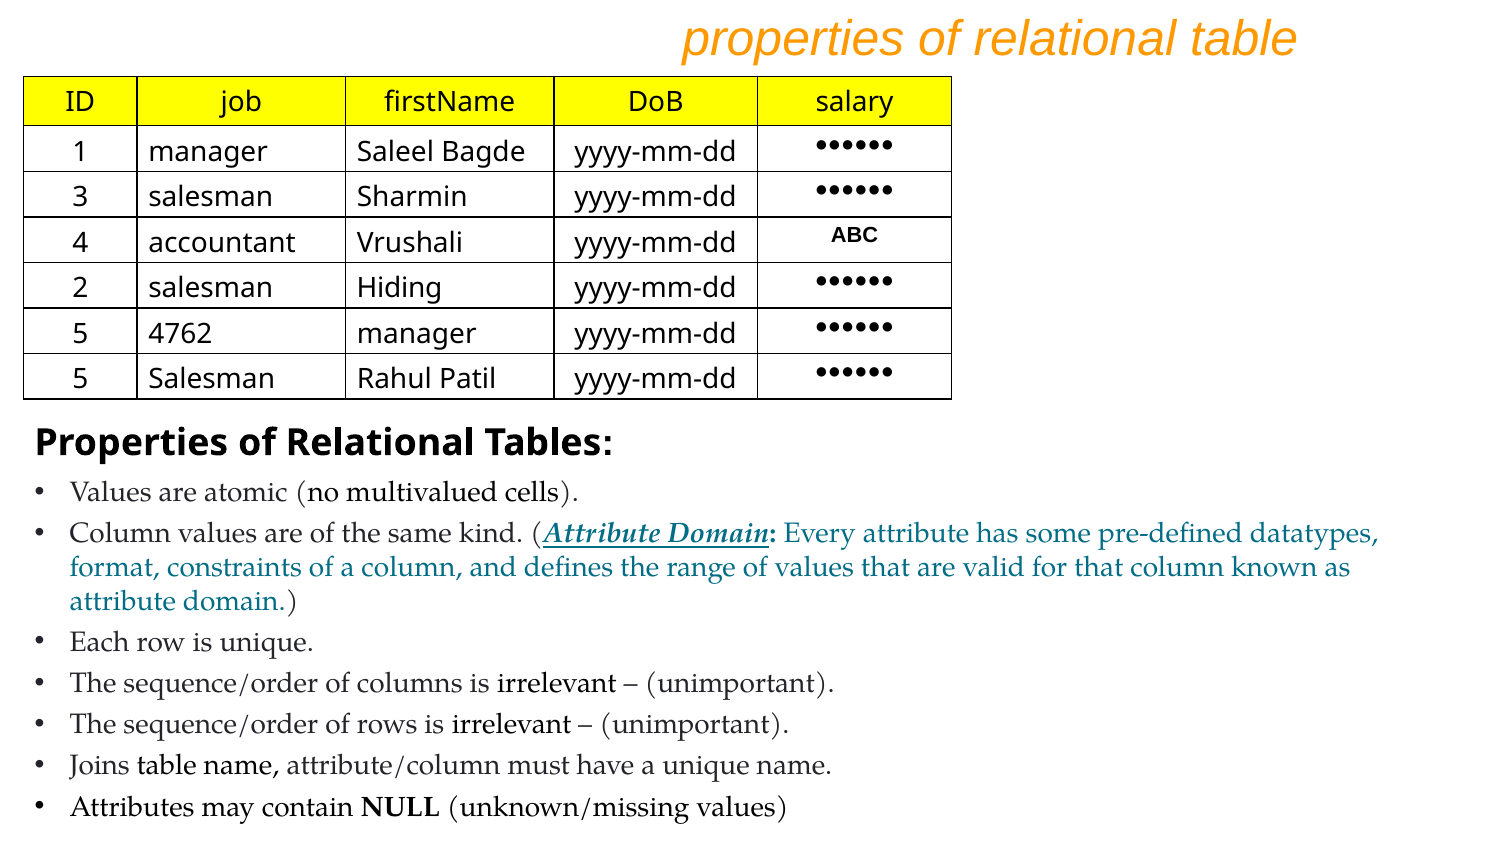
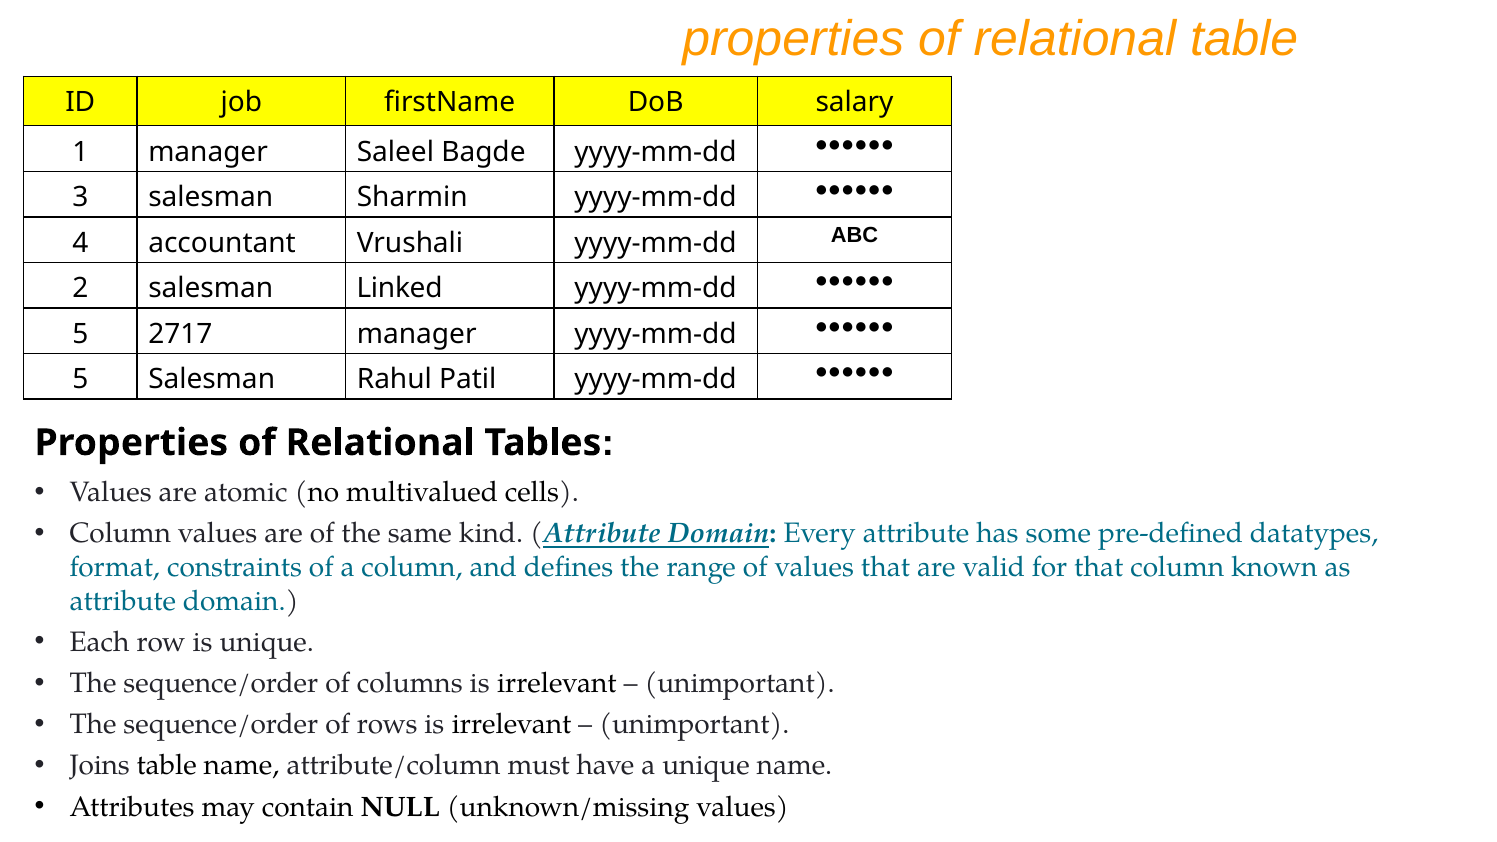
Hiding: Hiding -> Linked (400, 289)
4762: 4762 -> 2717 (180, 334)
